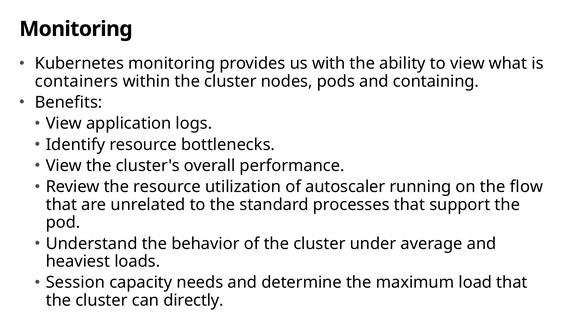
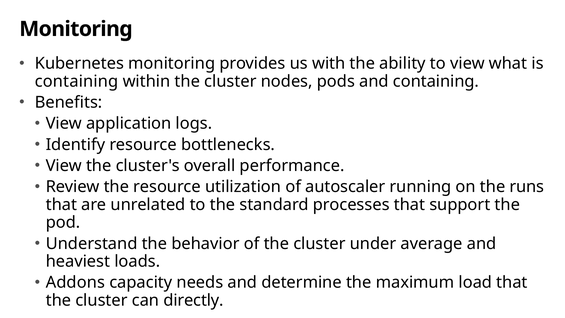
containers: containers -> containing (77, 81)
flow: flow -> runs (527, 187)
Session: Session -> Addons (75, 282)
